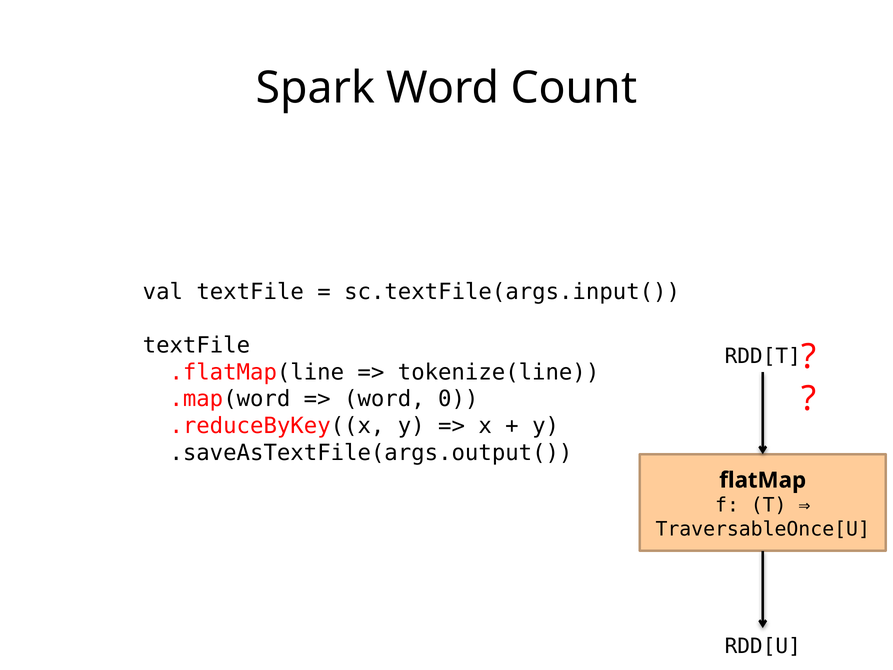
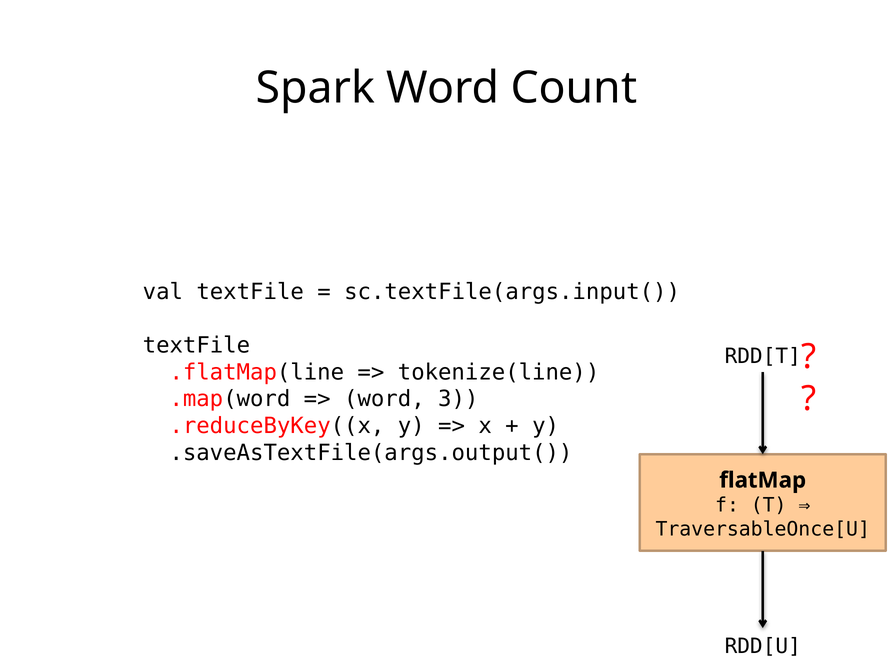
0: 0 -> 3 (458, 399)
